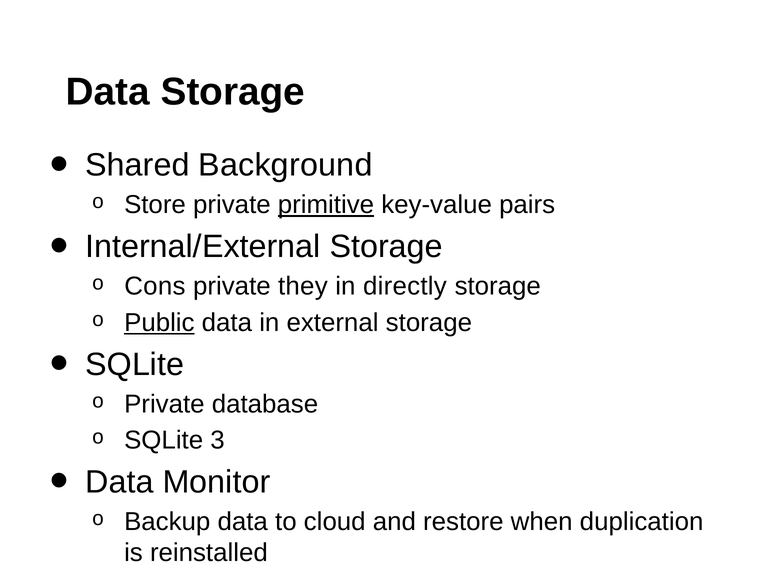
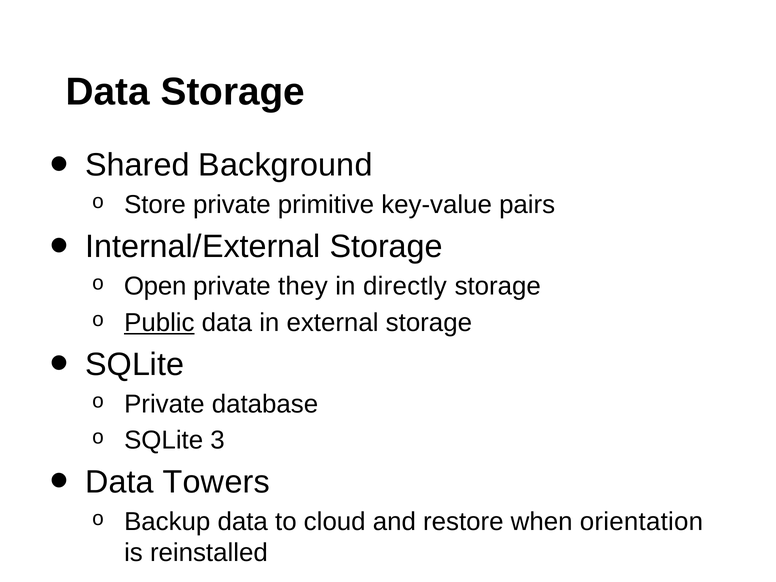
primitive underline: present -> none (326, 205)
Cons: Cons -> Open (155, 286)
Monitor: Monitor -> Towers (216, 482)
duplication: duplication -> orientation (641, 522)
